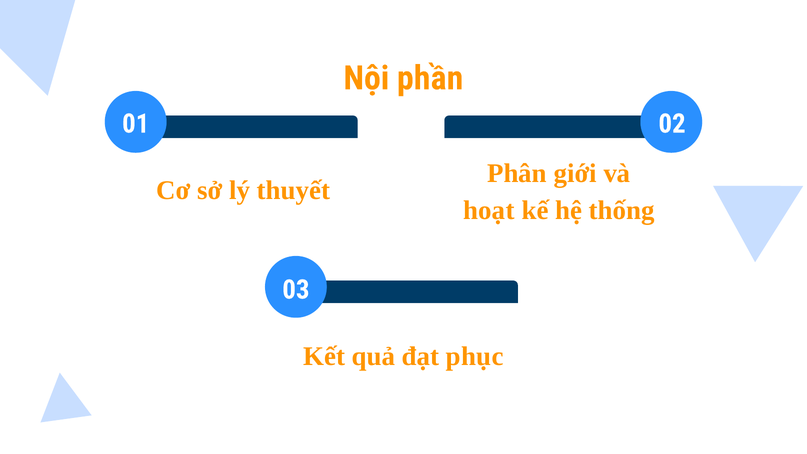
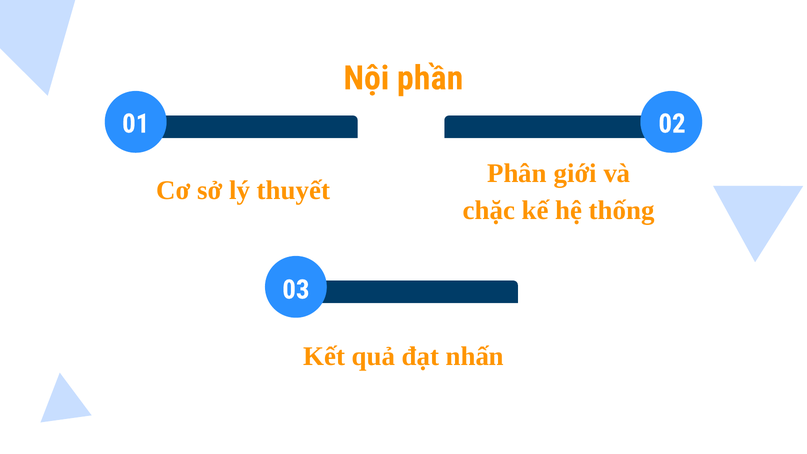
hoạt: hoạt -> chặc (489, 210)
phục: phục -> nhấn (475, 357)
